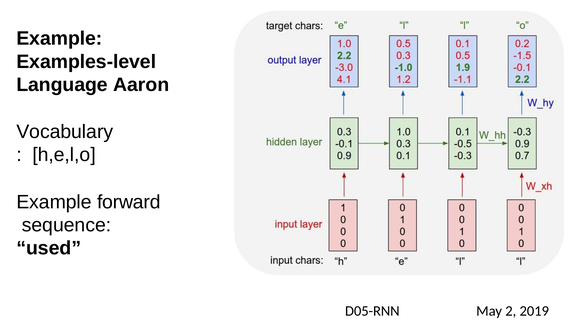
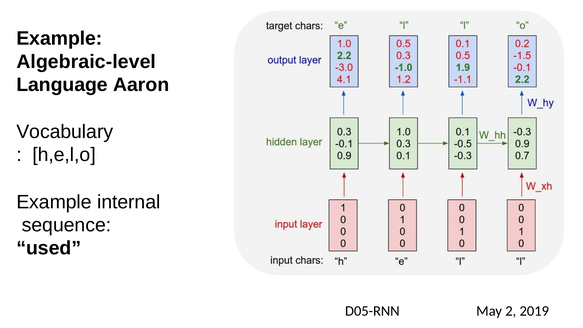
Examples-level: Examples-level -> Algebraic-level (86, 62)
forward: forward -> internal (129, 202)
